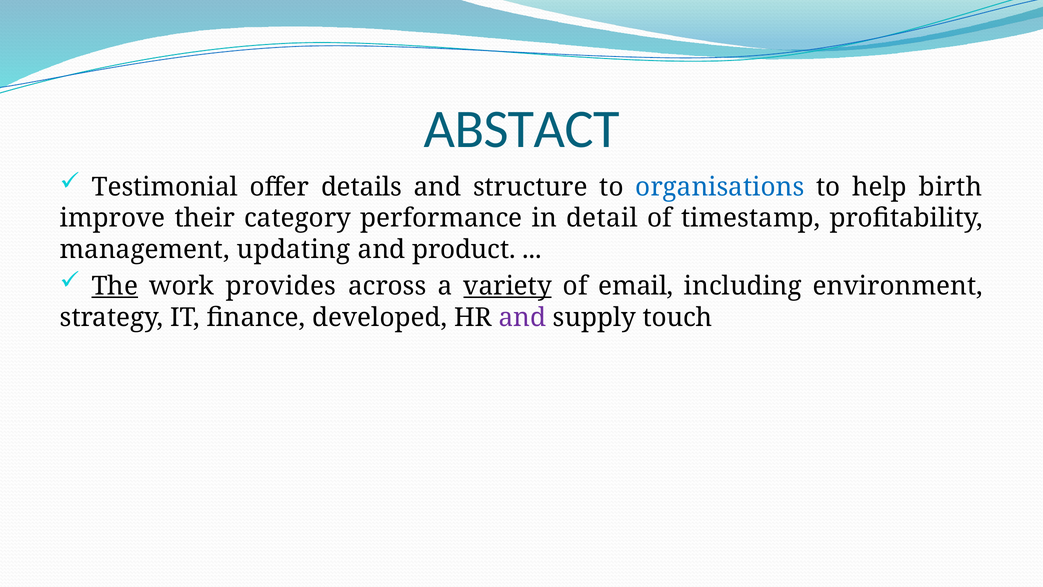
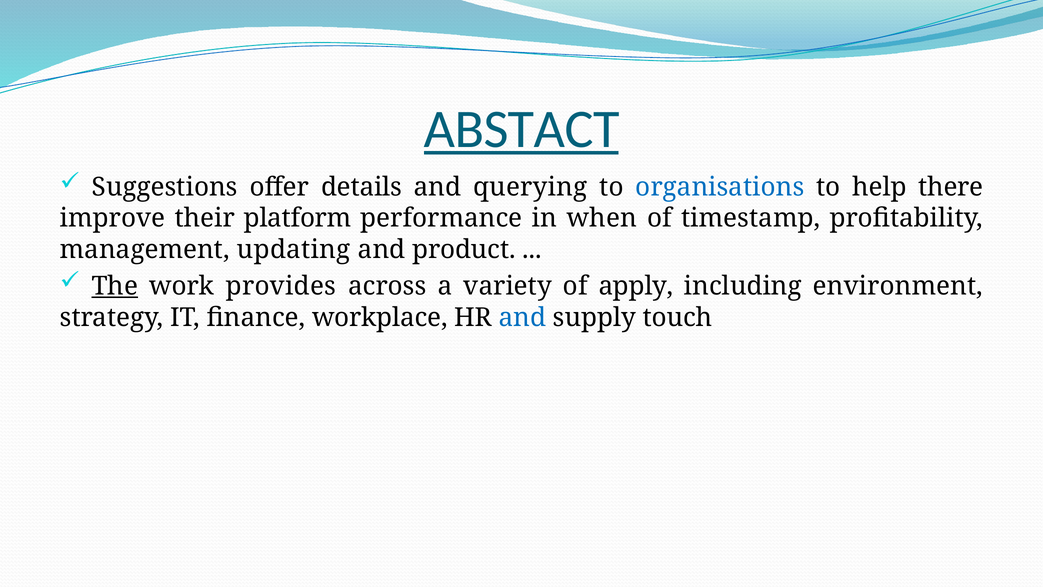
ABSTACT underline: none -> present (522, 129)
Testimonial: Testimonial -> Suggestions (165, 187)
structure: structure -> querying (530, 187)
birth: birth -> there (951, 187)
category: category -> platform (298, 218)
detail: detail -> when (602, 218)
variety underline: present -> none (508, 286)
email: email -> apply (636, 286)
developed: developed -> workplace (380, 317)
and colour: purple -> blue (522, 317)
